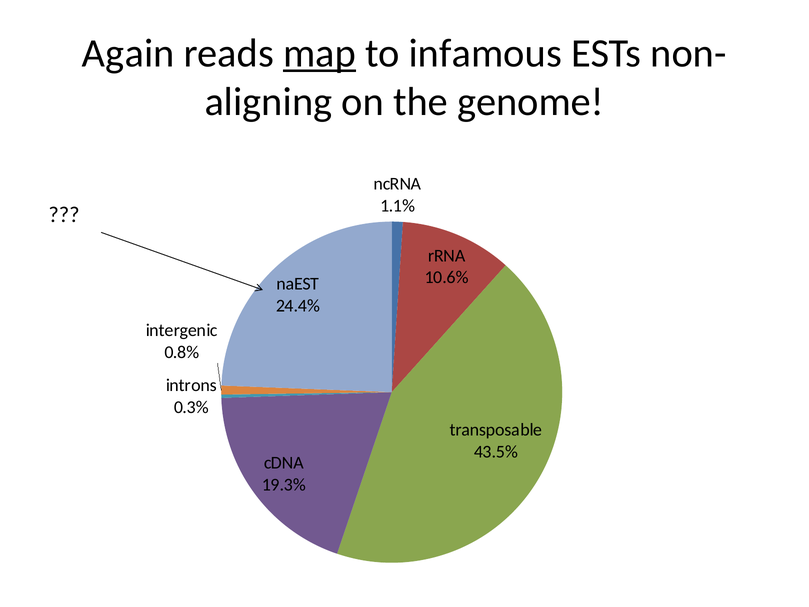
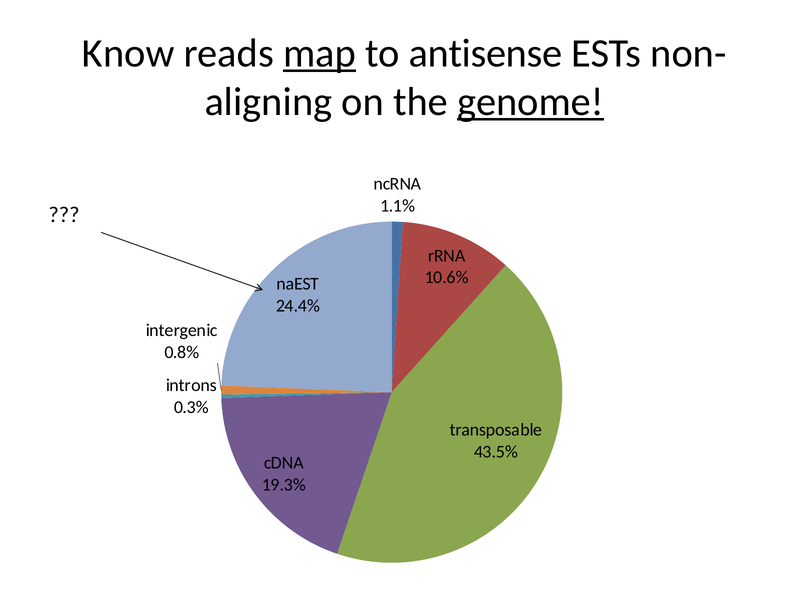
Again: Again -> Know (128, 53)
infamous: infamous -> antisense (485, 53)
genome underline: none -> present (531, 102)
